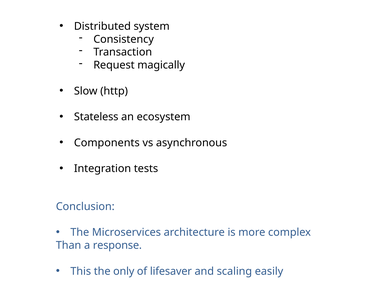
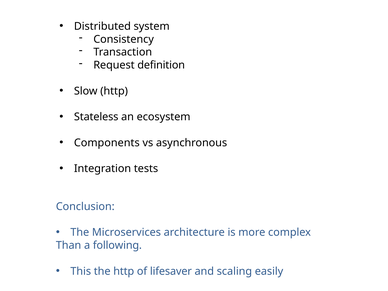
magically: magically -> definition (161, 65)
response: response -> following (117, 245)
the only: only -> http (124, 271)
